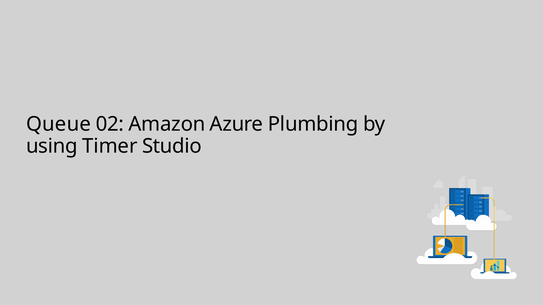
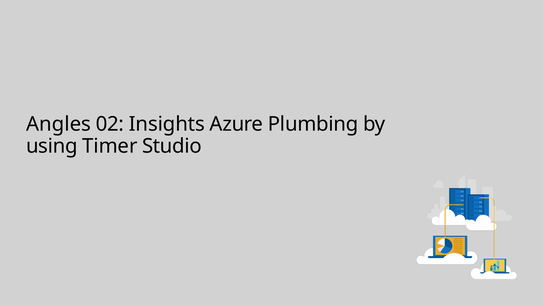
Queue: Queue -> Angles (59, 124)
Amazon: Amazon -> Insights (167, 124)
